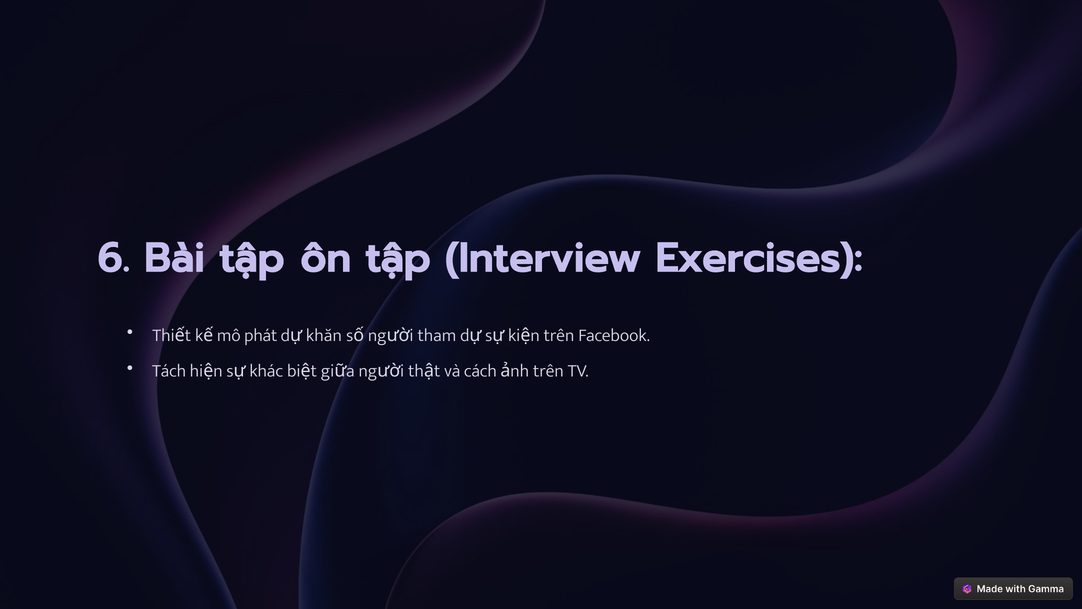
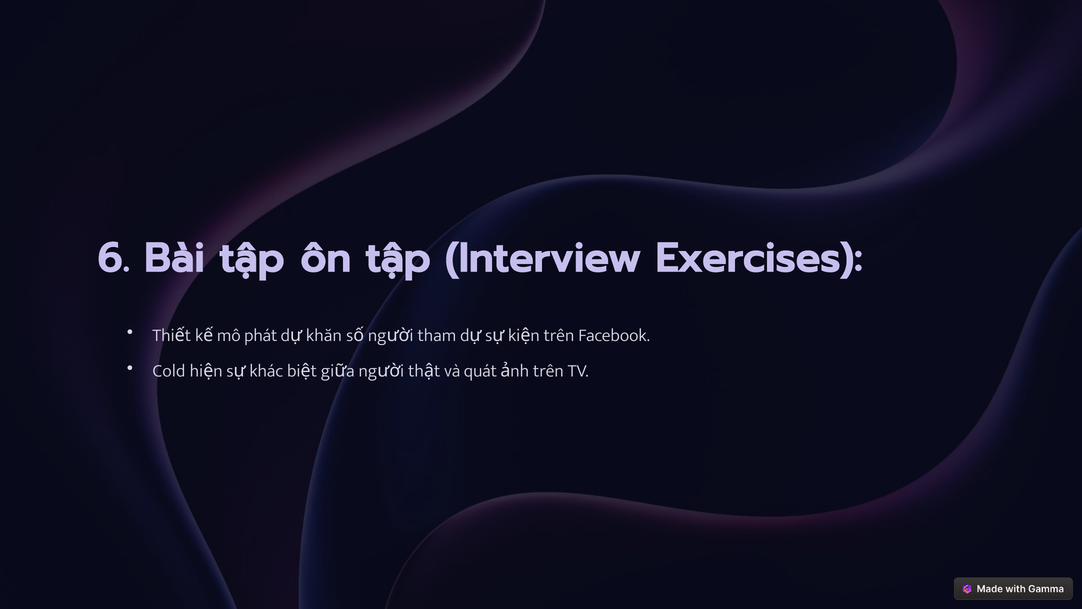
Tách: Tách -> Cold (169, 371)
cách: cách -> quát (480, 371)
